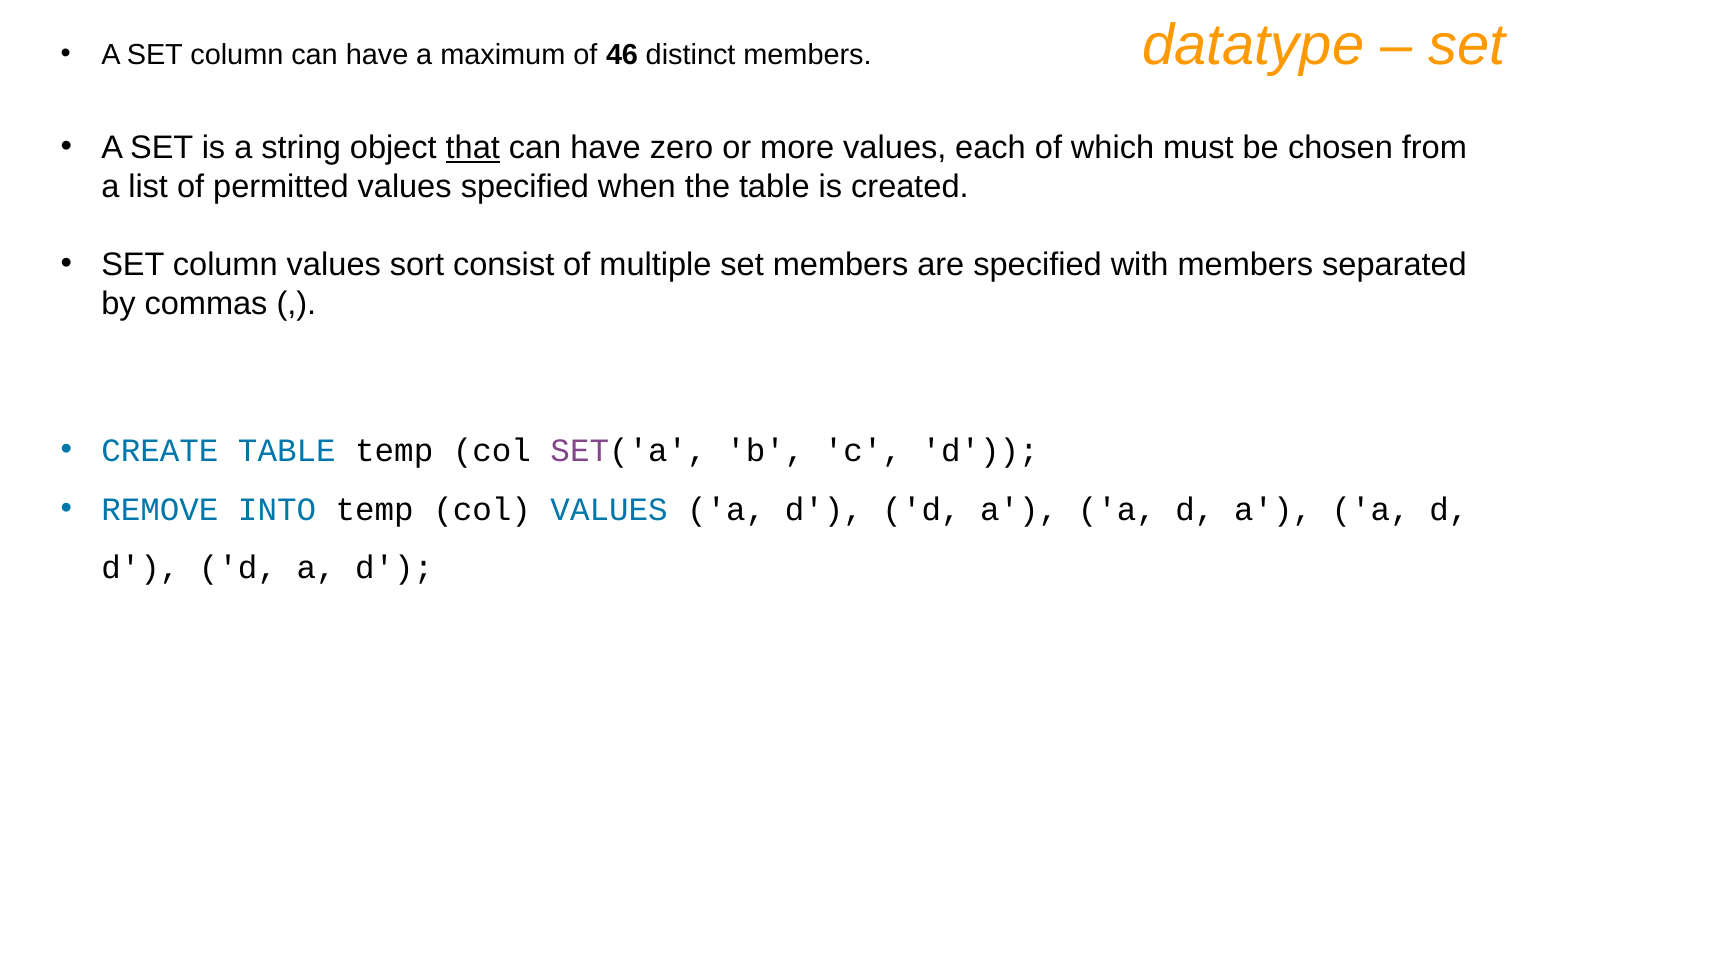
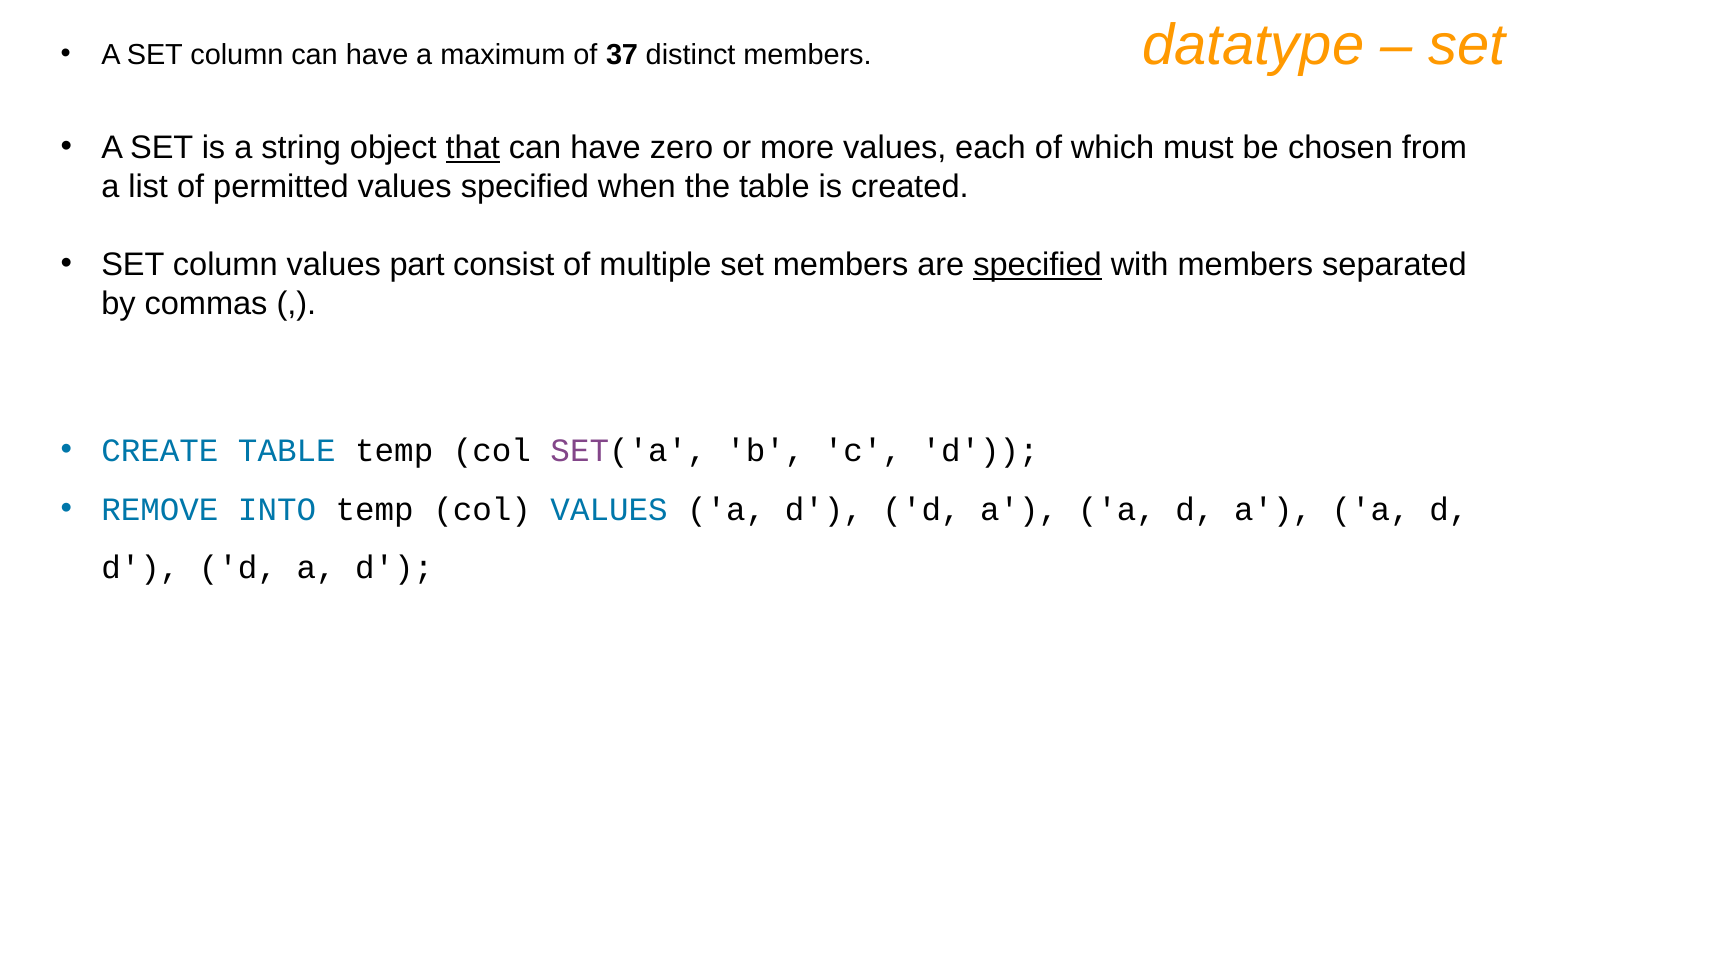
46: 46 -> 37 (622, 55)
sort: sort -> part (417, 265)
specified underline: none -> present (1038, 265)
